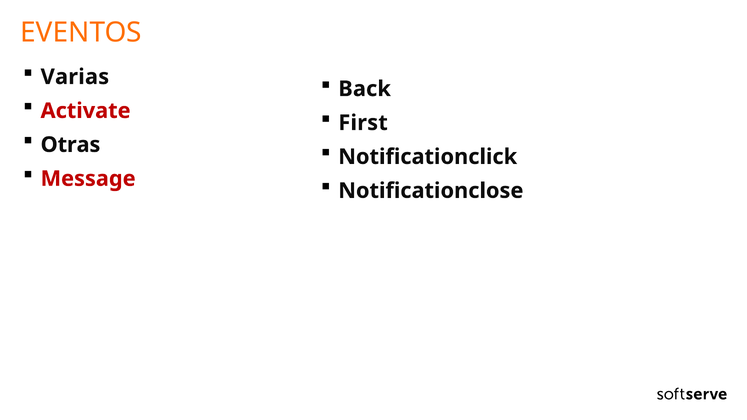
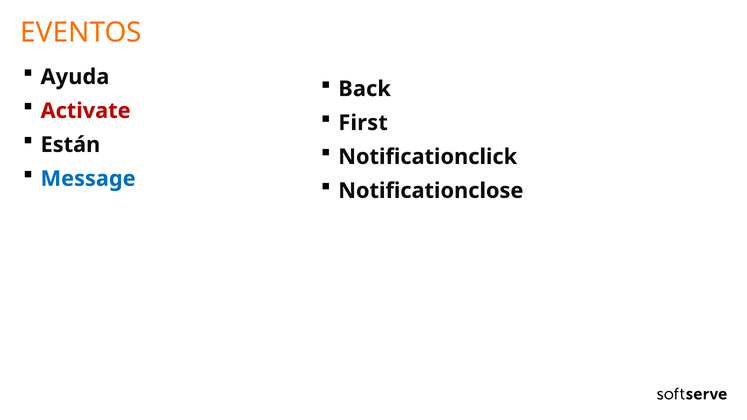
Varias: Varias -> Ayuda (75, 77)
Otras: Otras -> Están (70, 145)
Message colour: red -> blue (88, 179)
